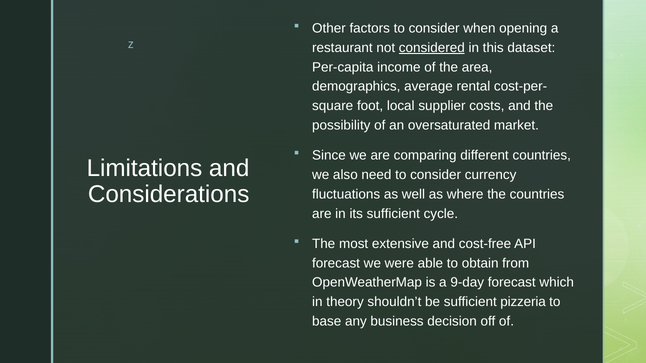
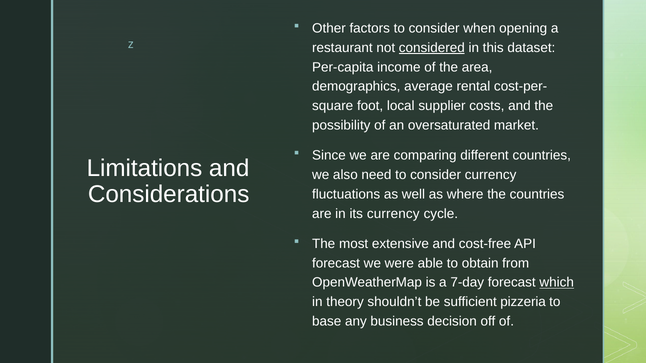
its sufficient: sufficient -> currency (393, 214)
9-day: 9-day -> 7-day (467, 283)
which underline: none -> present (557, 283)
